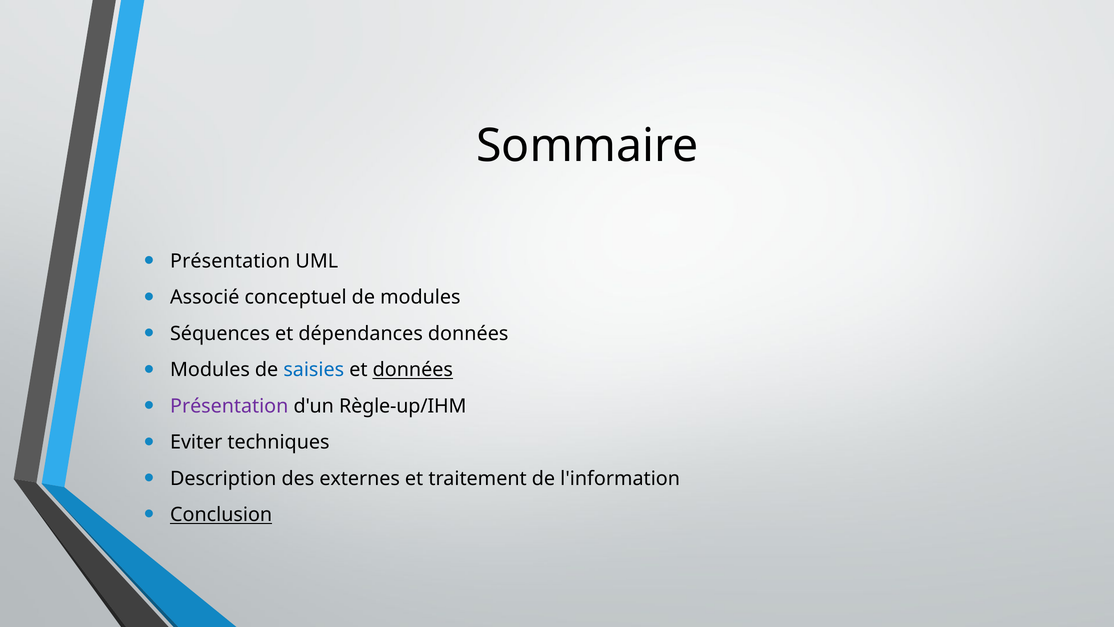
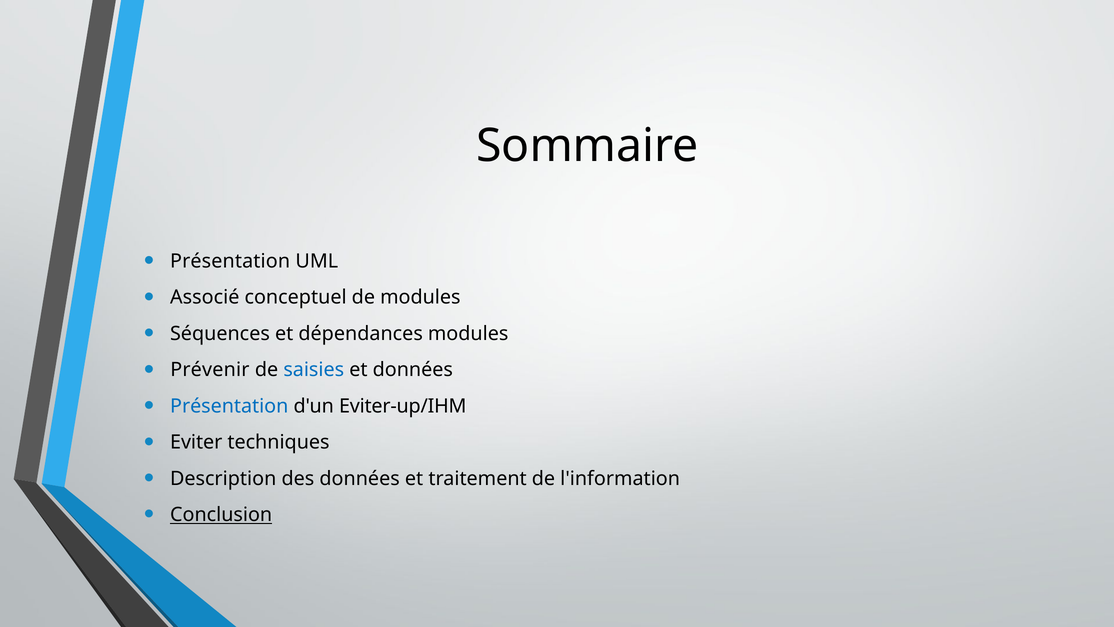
dépendances données: données -> modules (468, 333)
Modules: Modules -> Prévenir (210, 370)
données underline: present -> none (413, 370)
Présentation colour: purple -> blue (229, 406)
Règle-up/IHM: Règle-up/IHM -> Eviter-up/IHM (403, 406)
des externes: externes -> données (360, 478)
